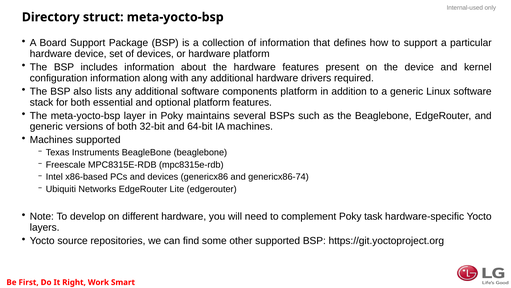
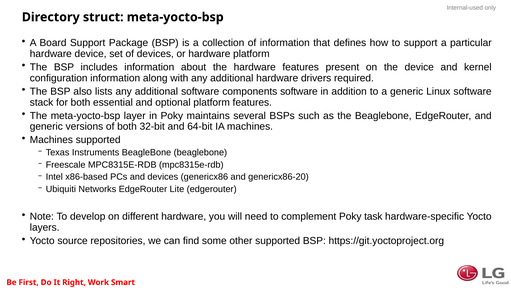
components platform: platform -> software (299, 91)
genericx86-74: genericx86-74 -> genericx86-20 (278, 177)
